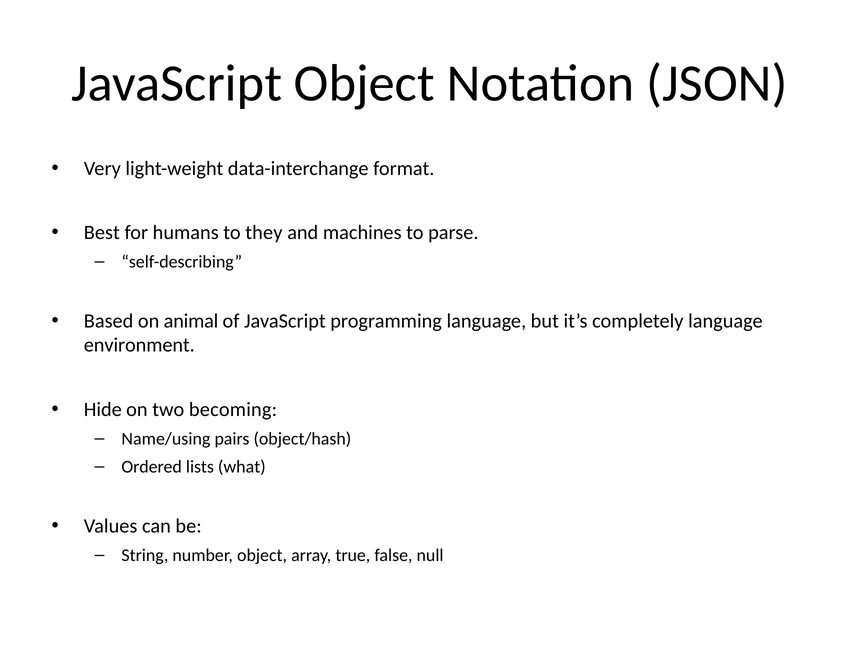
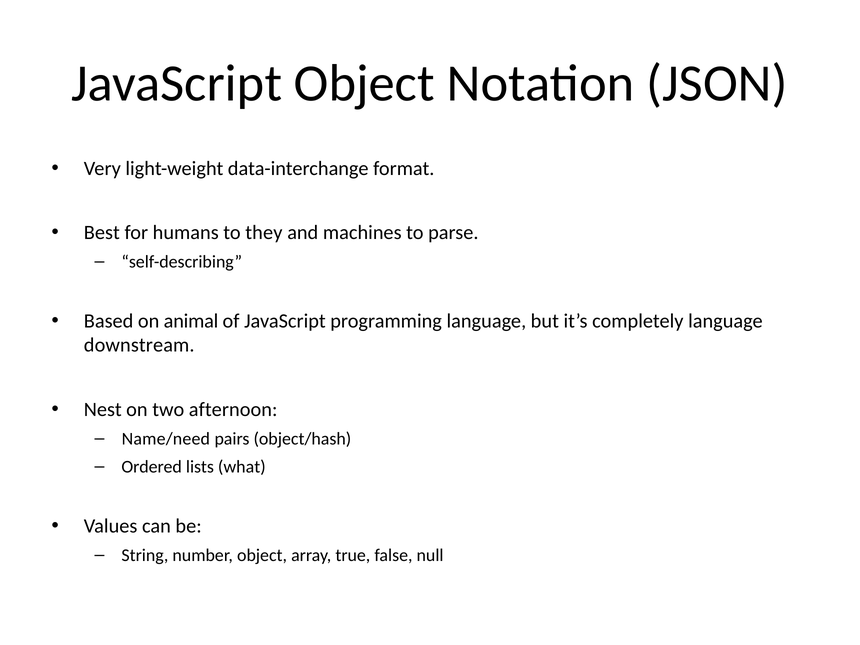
environment: environment -> downstream (139, 345)
Hide: Hide -> Nest (103, 409)
becoming: becoming -> afternoon (233, 409)
Name/using: Name/using -> Name/need (166, 439)
